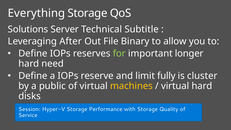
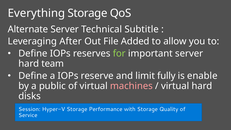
Solutions: Solutions -> Alternate (28, 29)
Binary: Binary -> Added (135, 41)
important longer: longer -> server (189, 53)
need: need -> team (53, 64)
cluster: cluster -> enable (202, 76)
machines colour: yellow -> pink (131, 86)
